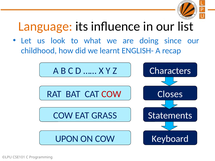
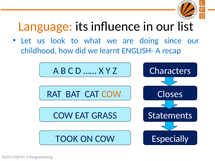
COW colour: red -> orange (111, 94)
UPON: UPON -> TOOK (67, 139)
Keyboard: Keyboard -> Especially (170, 139)
